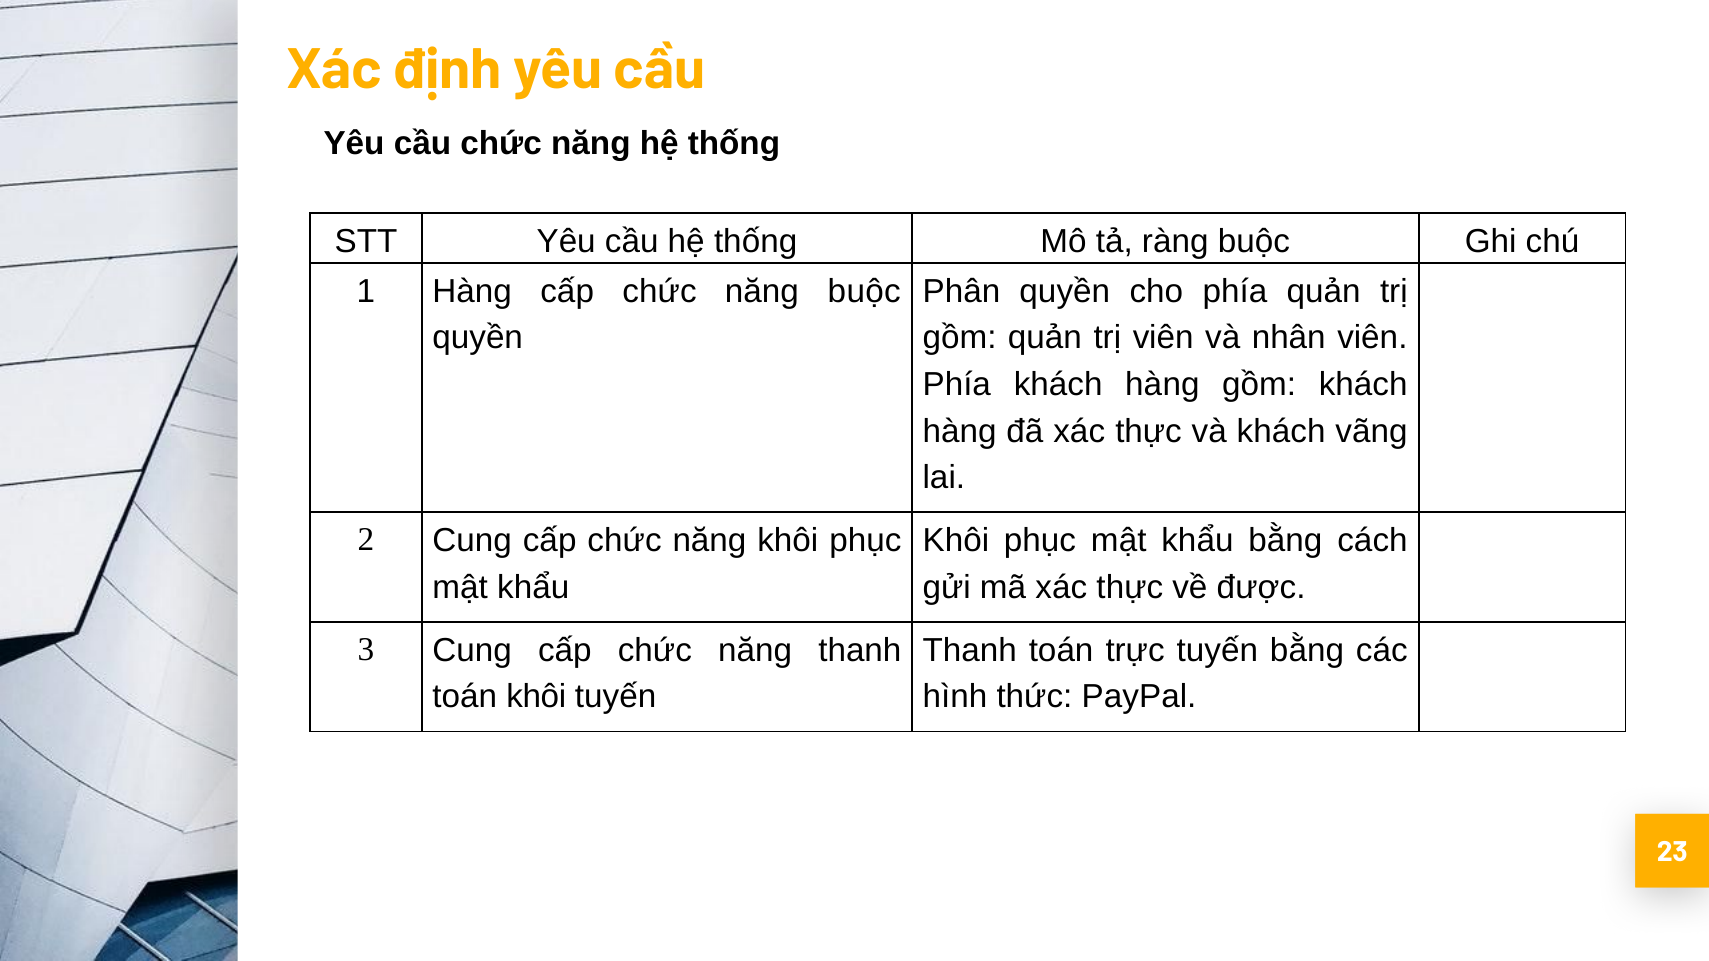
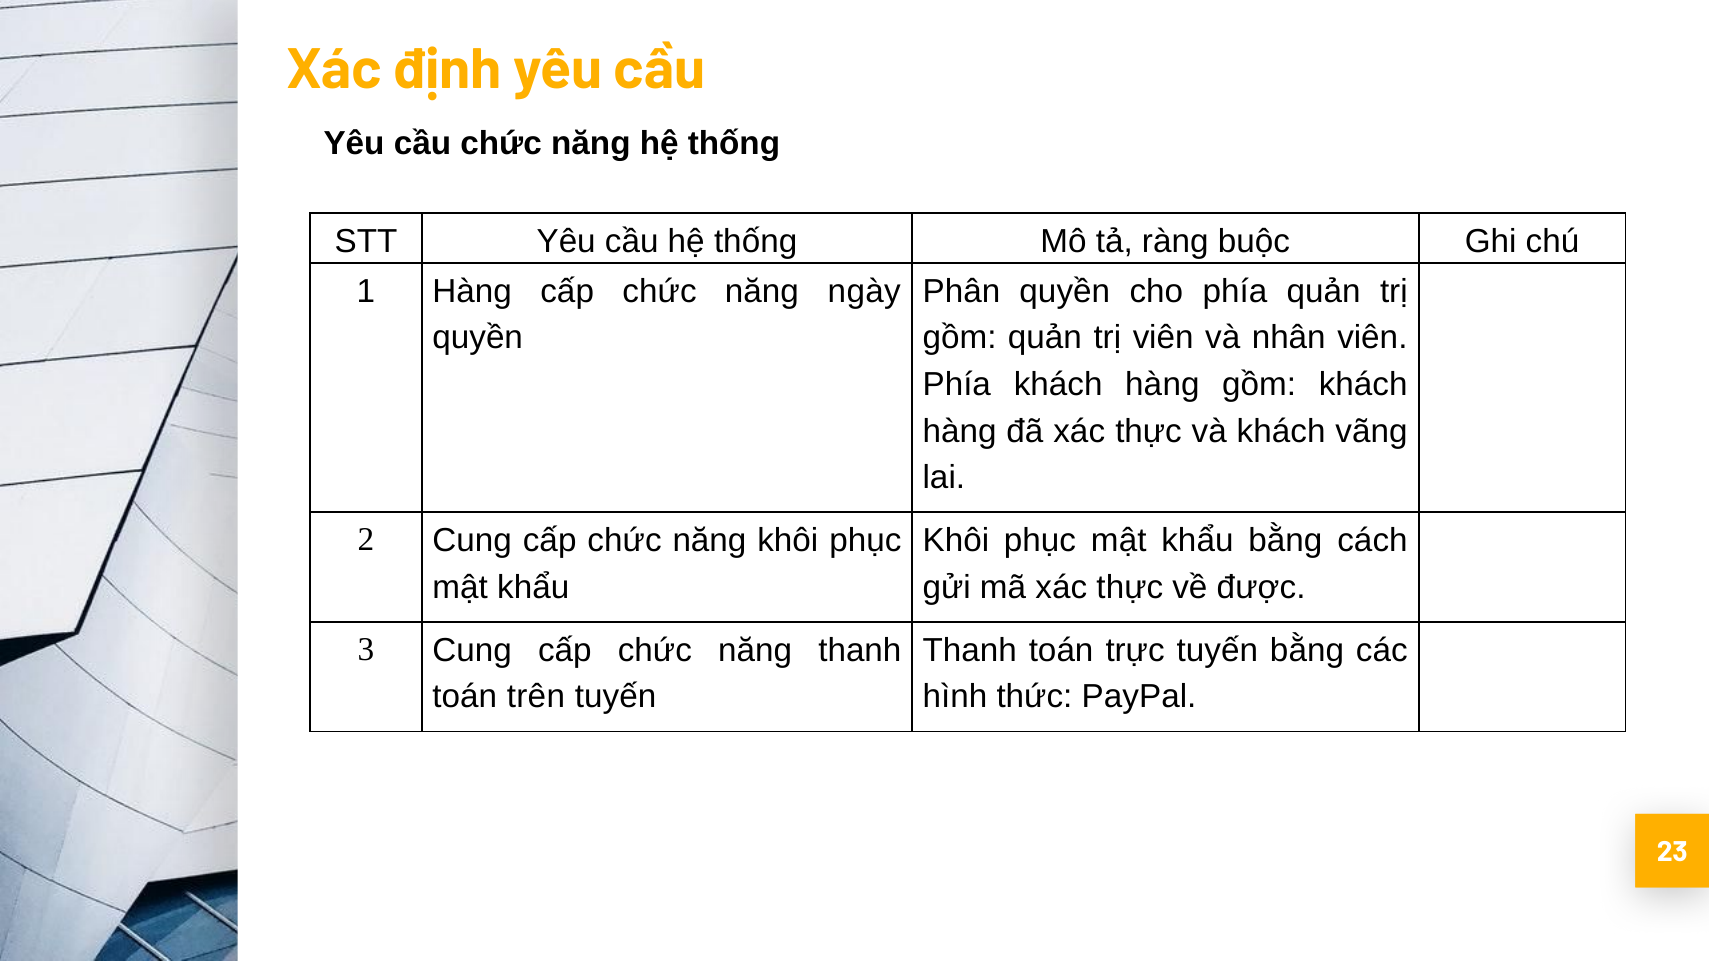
năng buộc: buộc -> ngày (864, 291)
toán khôi: khôi -> trên (536, 697)
